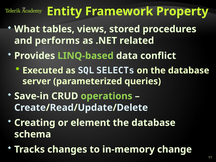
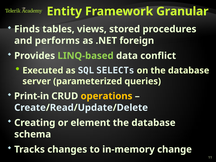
Property: Property -> Granular (182, 11)
What: What -> Finds (27, 29)
related: related -> foreign (137, 41)
Save-in: Save-in -> Print-in (32, 96)
operations colour: light green -> yellow (107, 96)
